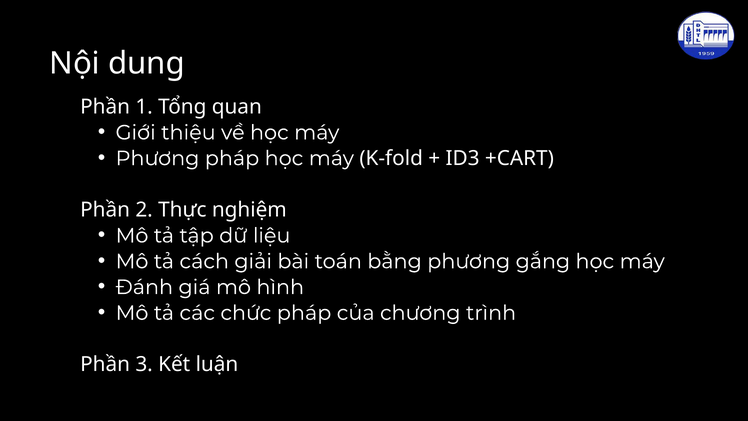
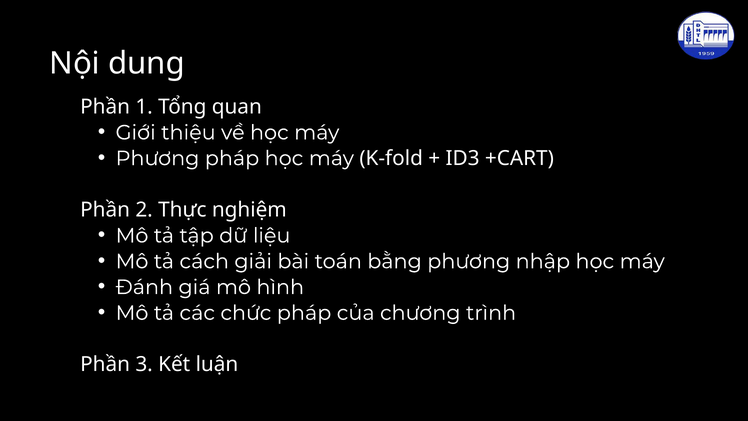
gắng: gắng -> nhập (543, 261)
